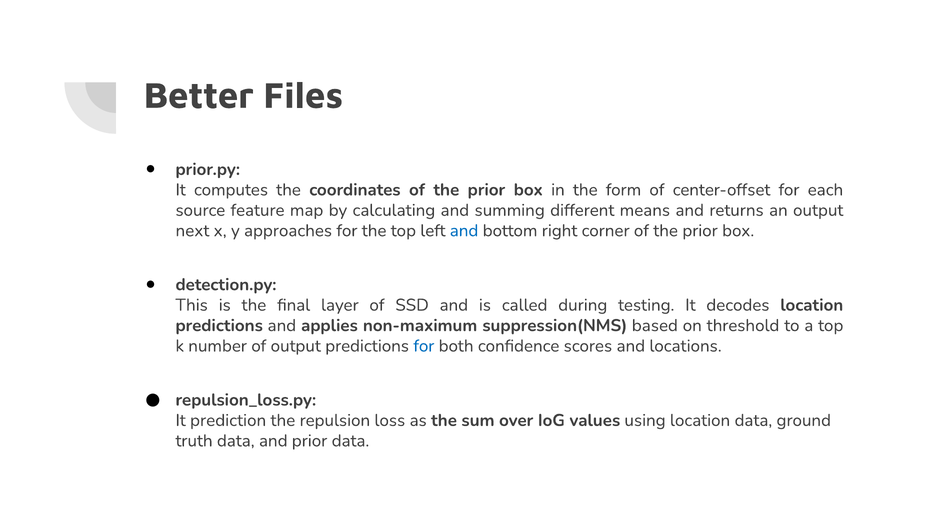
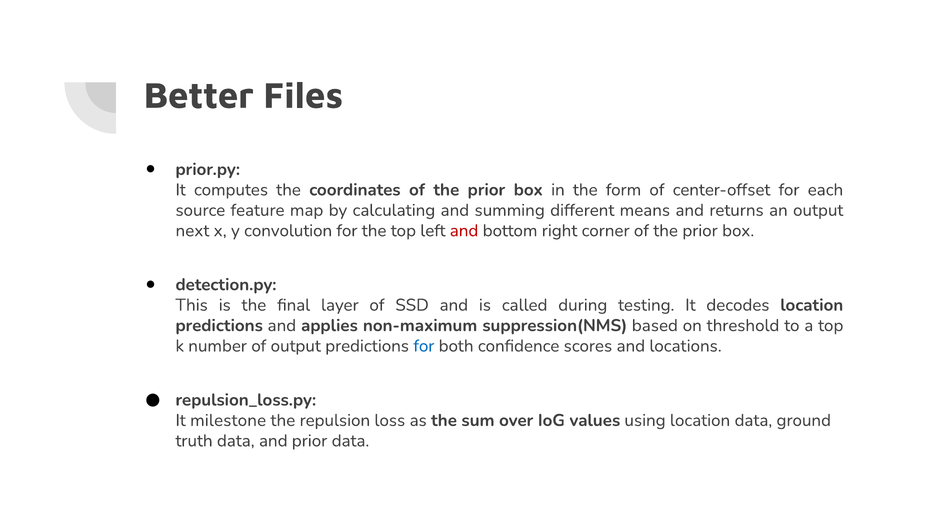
approaches: approaches -> convolution (288, 231)
and colour: blue -> red (464, 231)
prediction: prediction -> milestone (228, 420)
